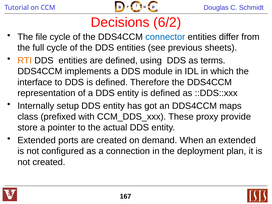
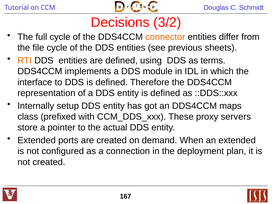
6/2: 6/2 -> 3/2 (167, 22)
file: file -> full (41, 37)
connector colour: blue -> orange (165, 37)
full: full -> file (38, 48)
provide: provide -> servers (236, 117)
